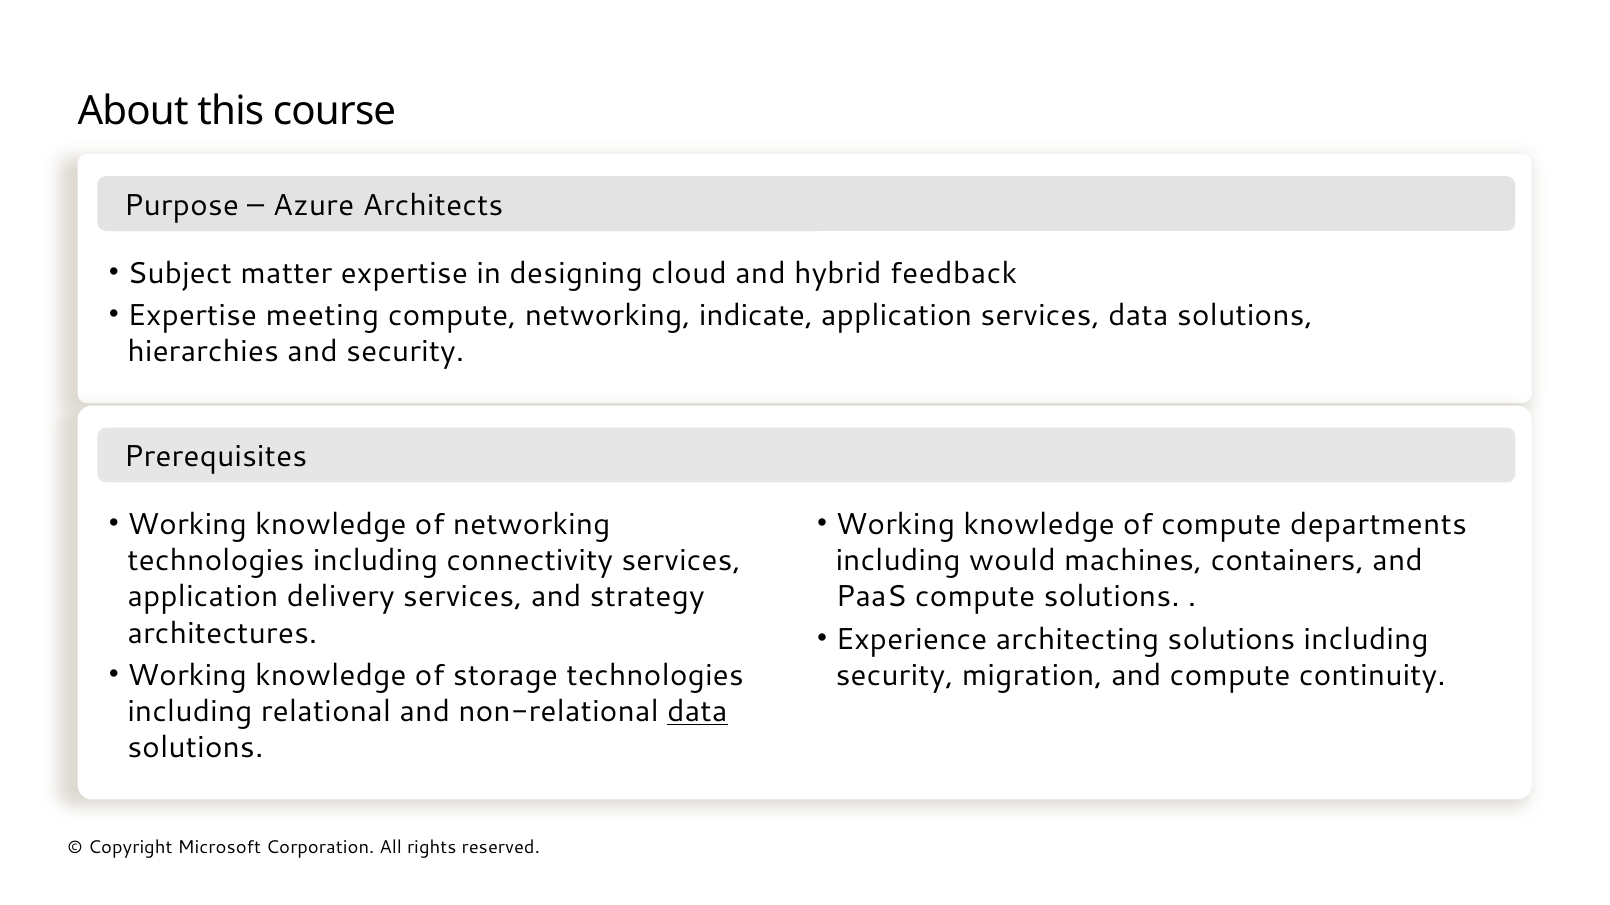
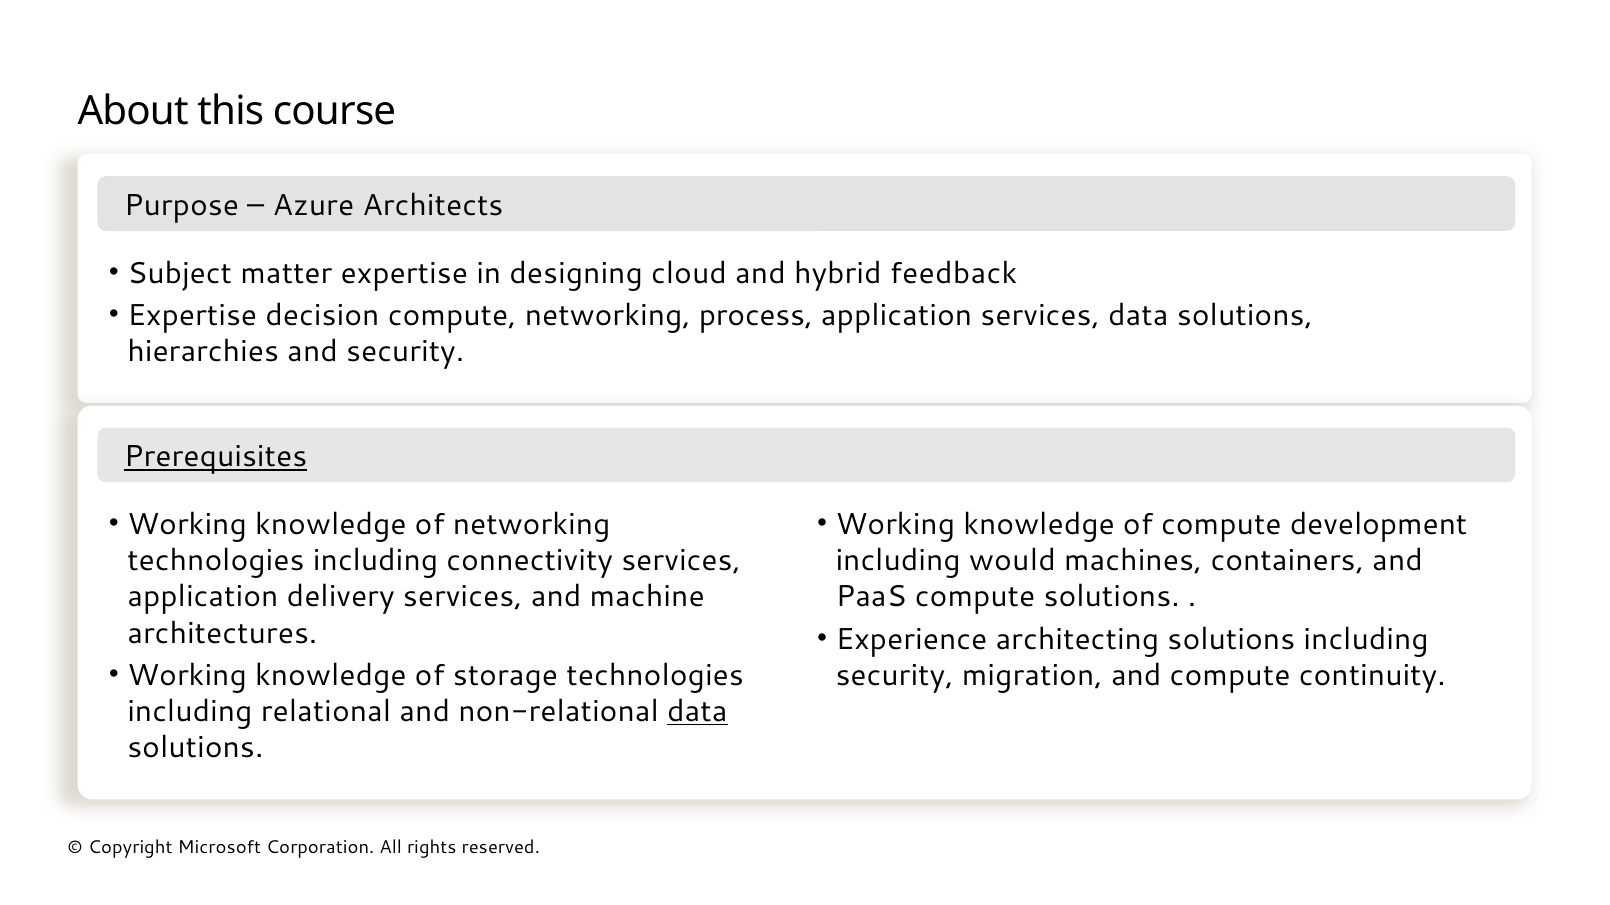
meeting: meeting -> decision (322, 316)
indicate: indicate -> process (756, 316)
Prerequisites underline: none -> present (216, 457)
departments: departments -> development (1379, 525)
strategy: strategy -> machine (647, 597)
